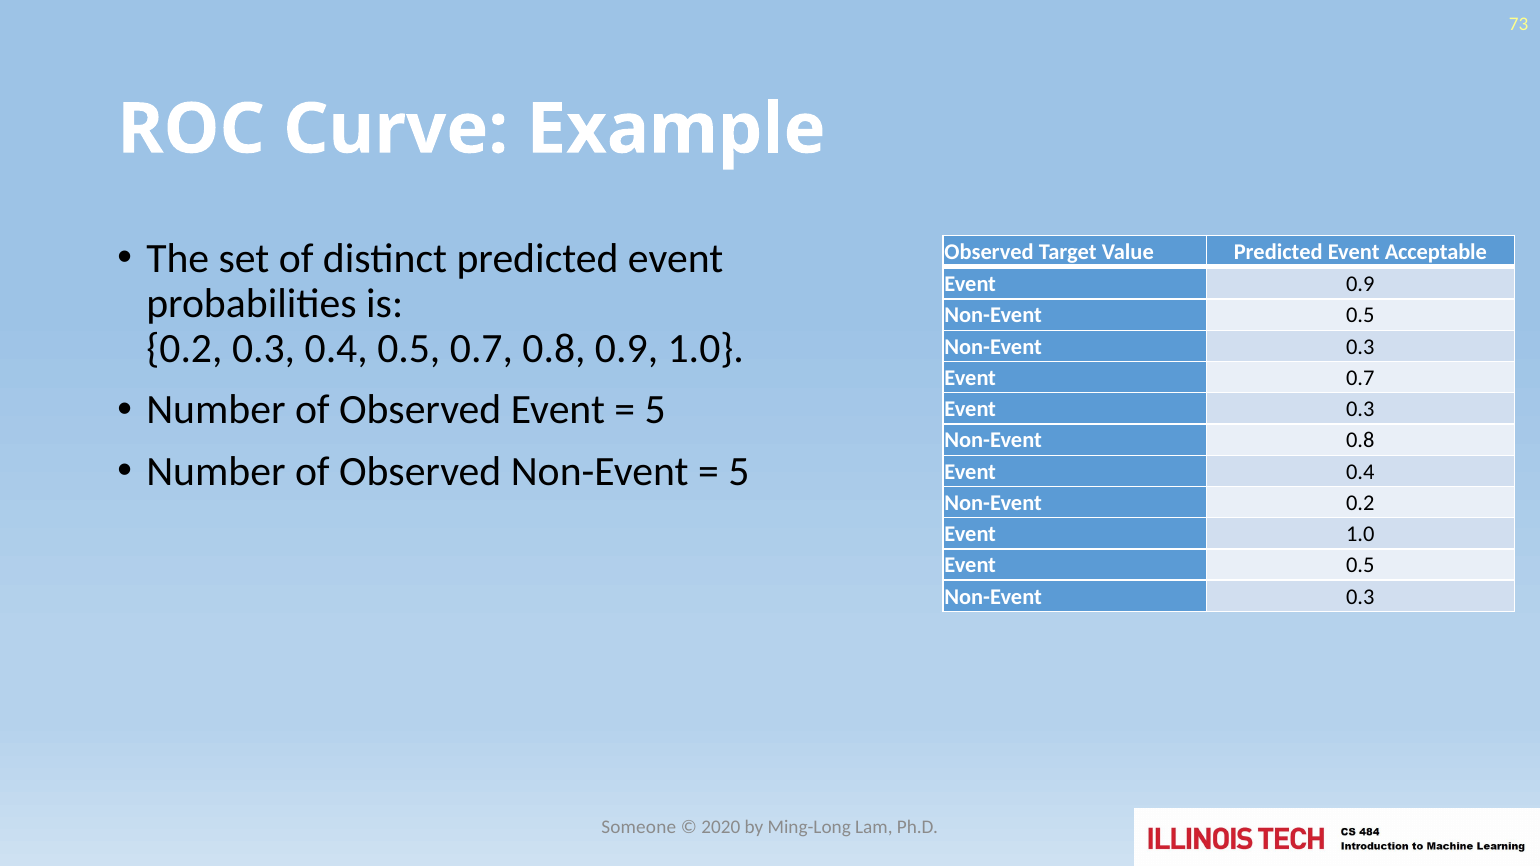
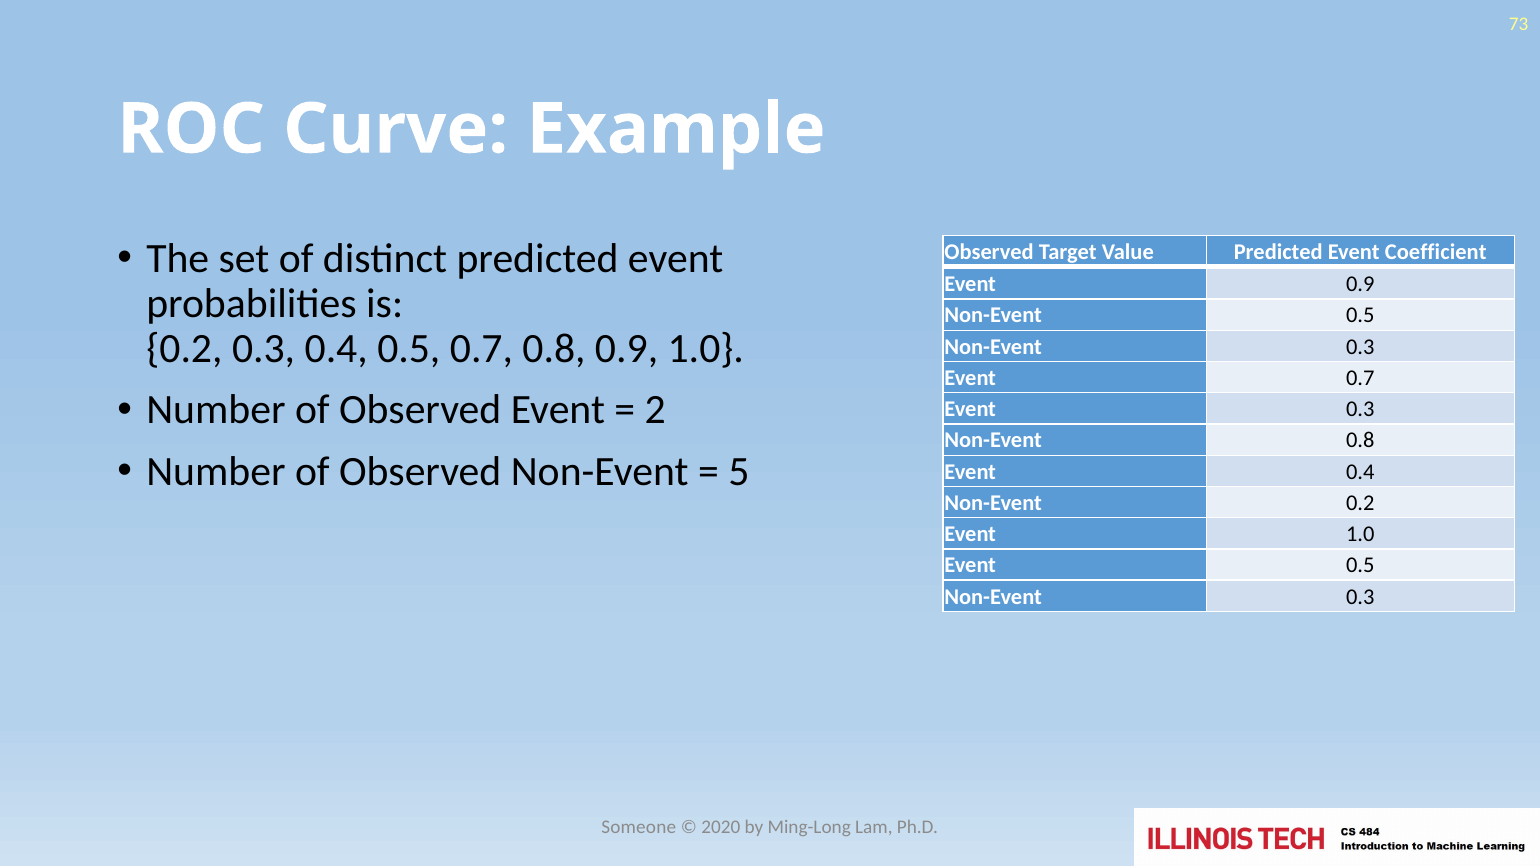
Acceptable: Acceptable -> Coefficient (1436, 252)
5: 5 -> 2 (655, 410)
